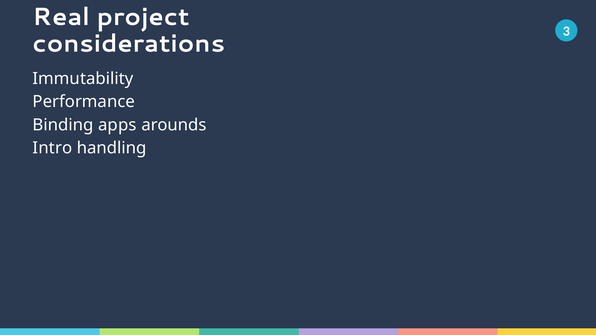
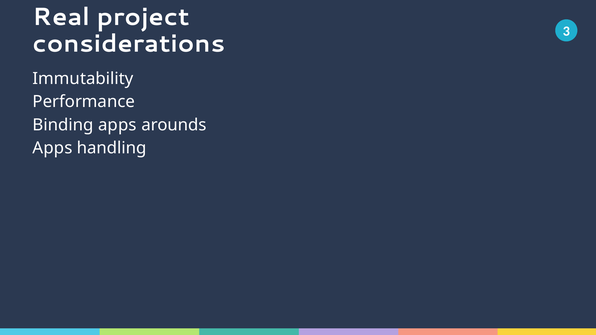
Intro: Intro -> Apps (53, 148)
